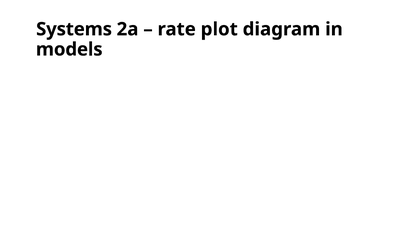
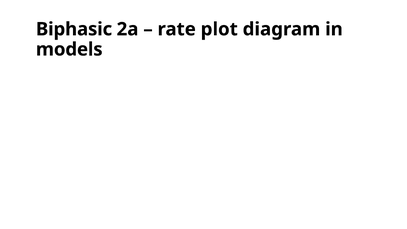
Systems: Systems -> Biphasic (74, 29)
